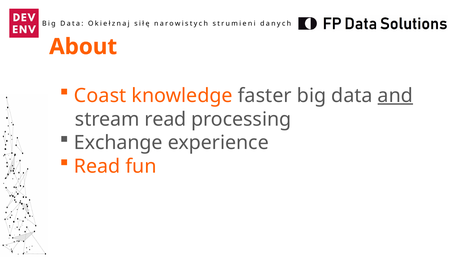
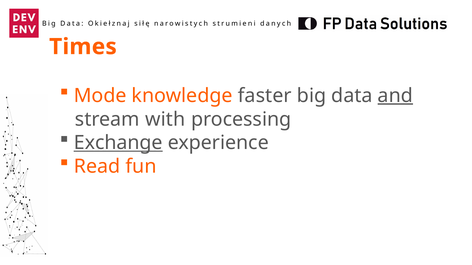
About: About -> Times (83, 47)
Coast: Coast -> Mode (100, 96)
stream read: read -> with (165, 119)
Exchange underline: none -> present (118, 143)
